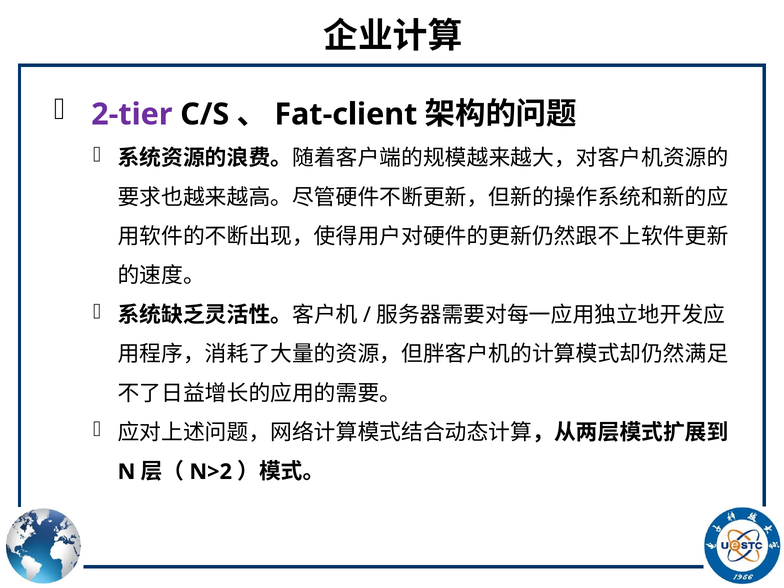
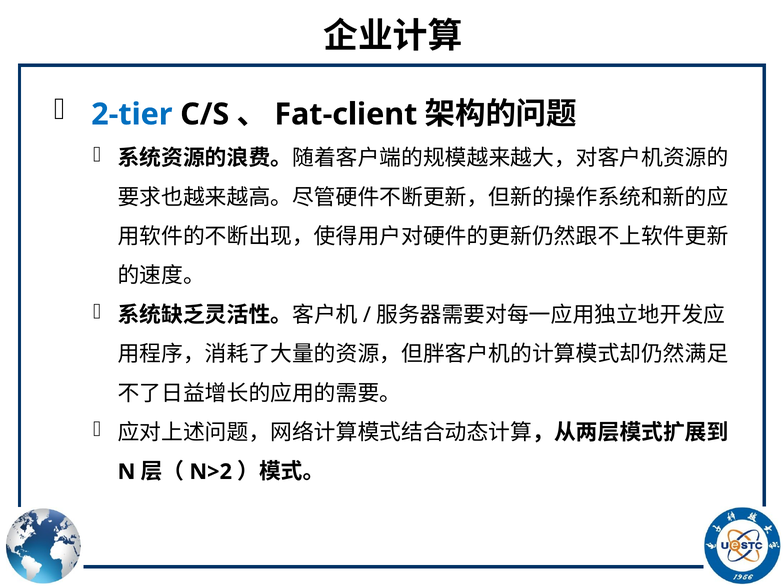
2-tier colour: purple -> blue (132, 114)
